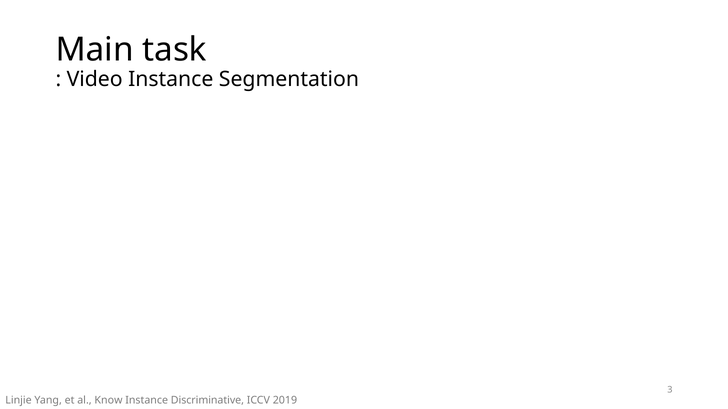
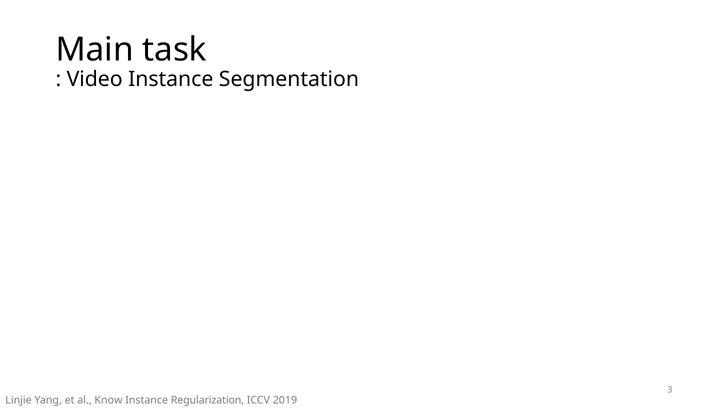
Discriminative: Discriminative -> Regularization (207, 401)
